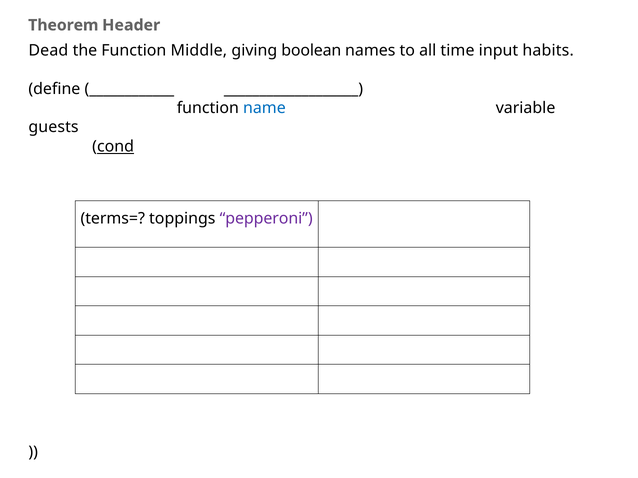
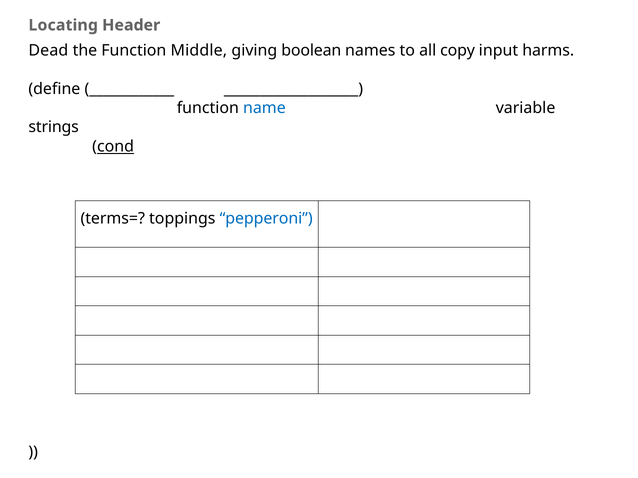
Theorem: Theorem -> Locating (63, 25)
time: time -> copy (458, 51)
habits: habits -> harms (548, 51)
guests: guests -> strings (54, 127)
pepperoni colour: purple -> blue (266, 219)
